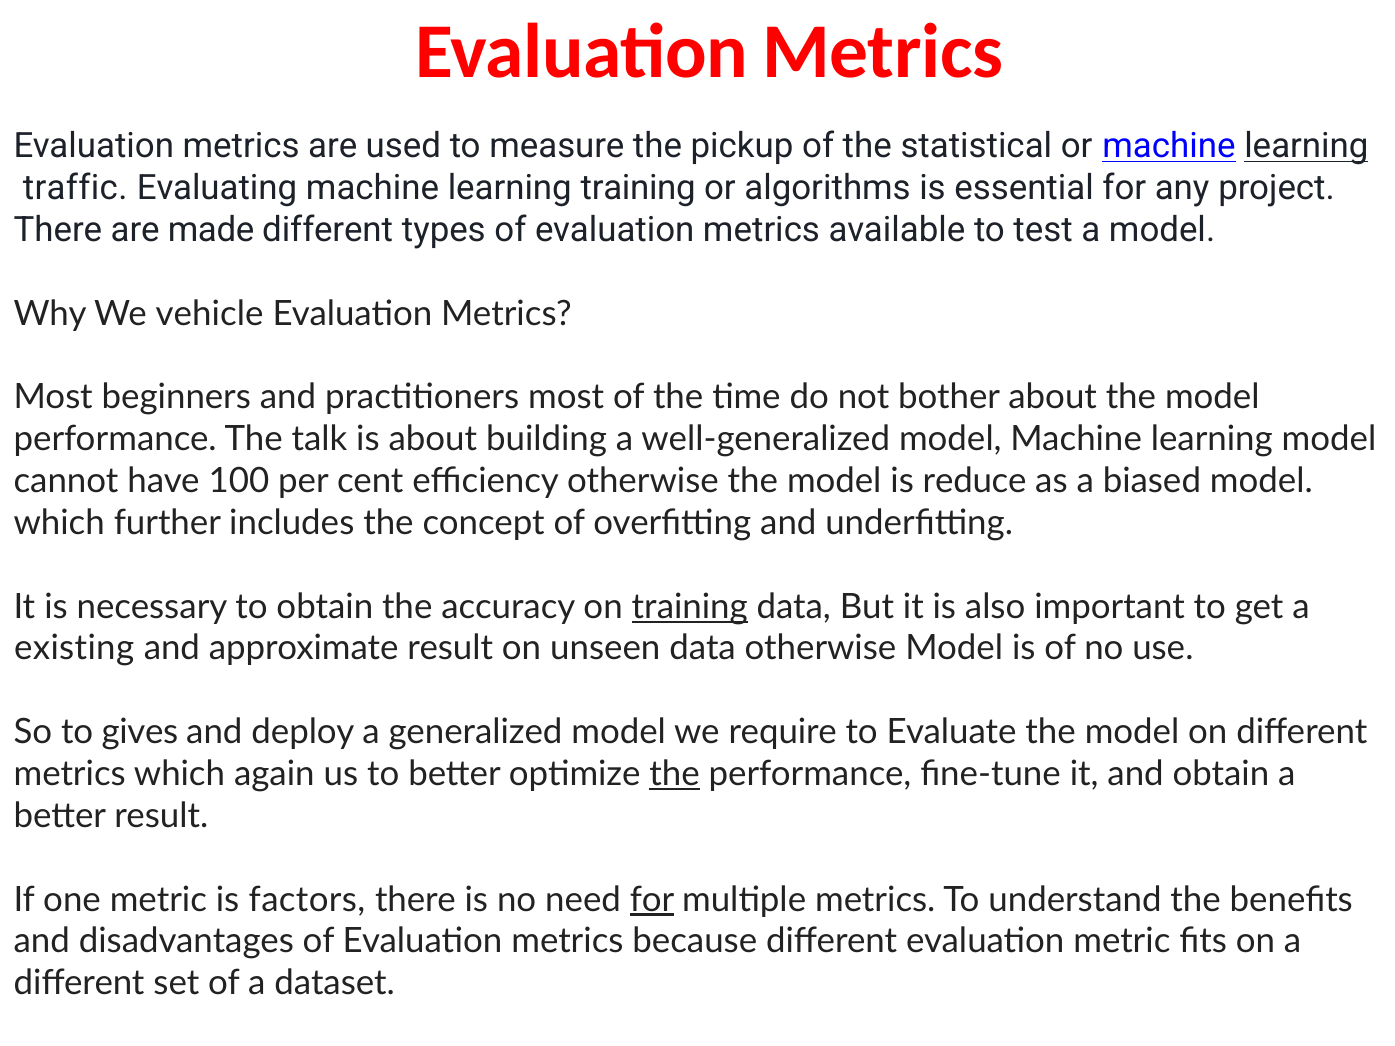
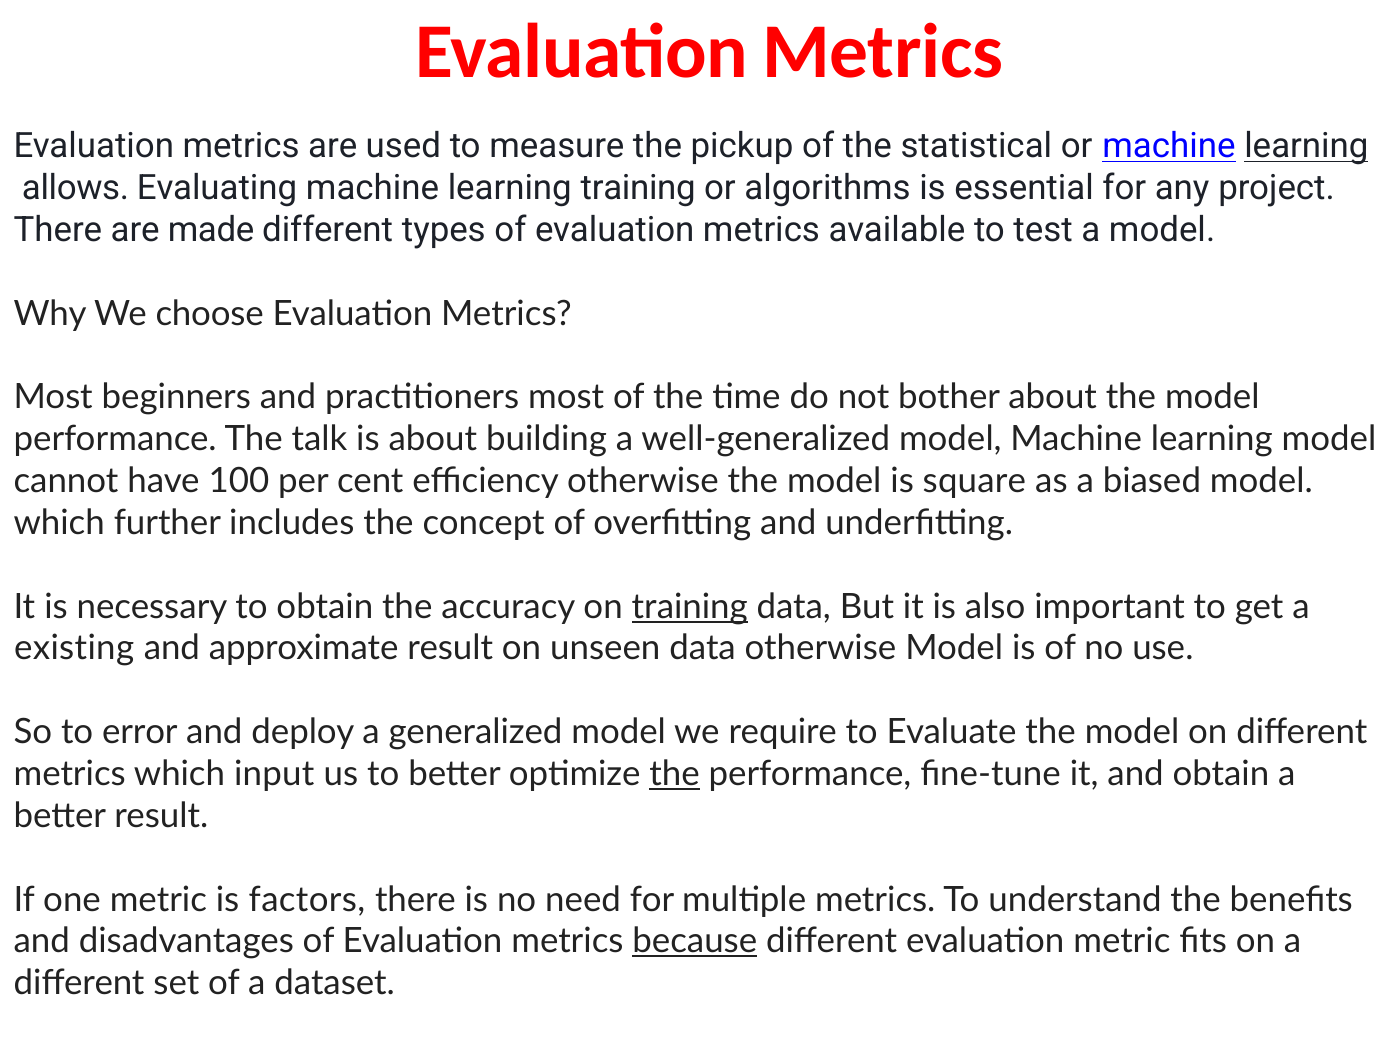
traffic: traffic -> allows (75, 188)
vehicle: vehicle -> choose (210, 314)
reduce: reduce -> square (974, 481)
gives: gives -> error (140, 732)
again: again -> input (274, 774)
for underline: present -> none (652, 900)
because underline: none -> present (695, 942)
